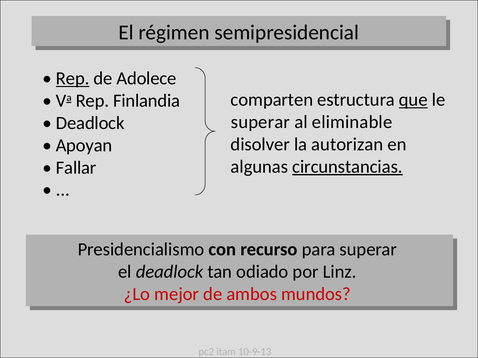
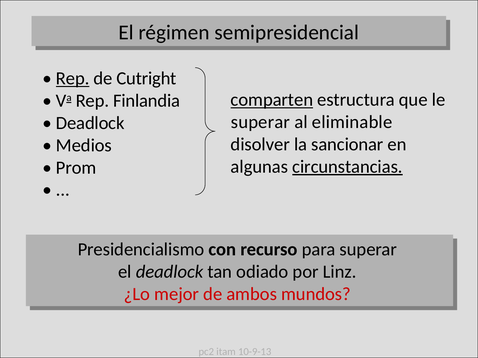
Adolece: Adolece -> Cutright (146, 79)
comparten underline: none -> present (272, 100)
que underline: present -> none (413, 100)
autorizan: autorizan -> sancionar (347, 145)
Apoyan: Apoyan -> Medios (84, 145)
Fallar: Fallar -> Prom (76, 168)
